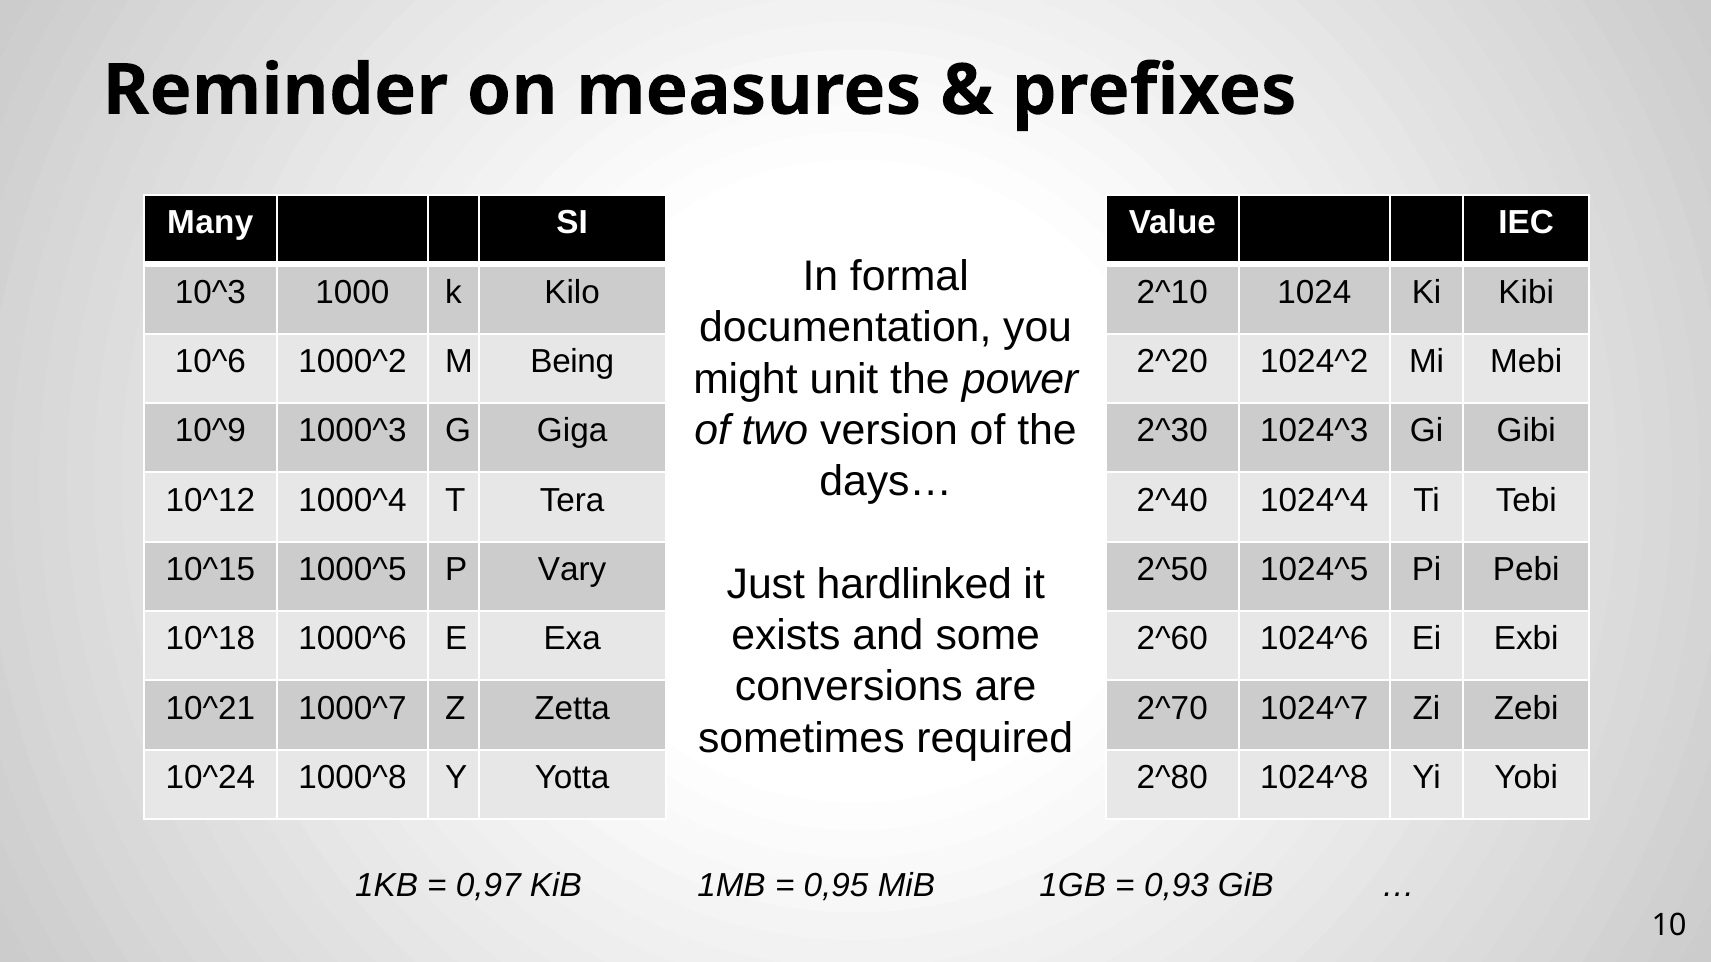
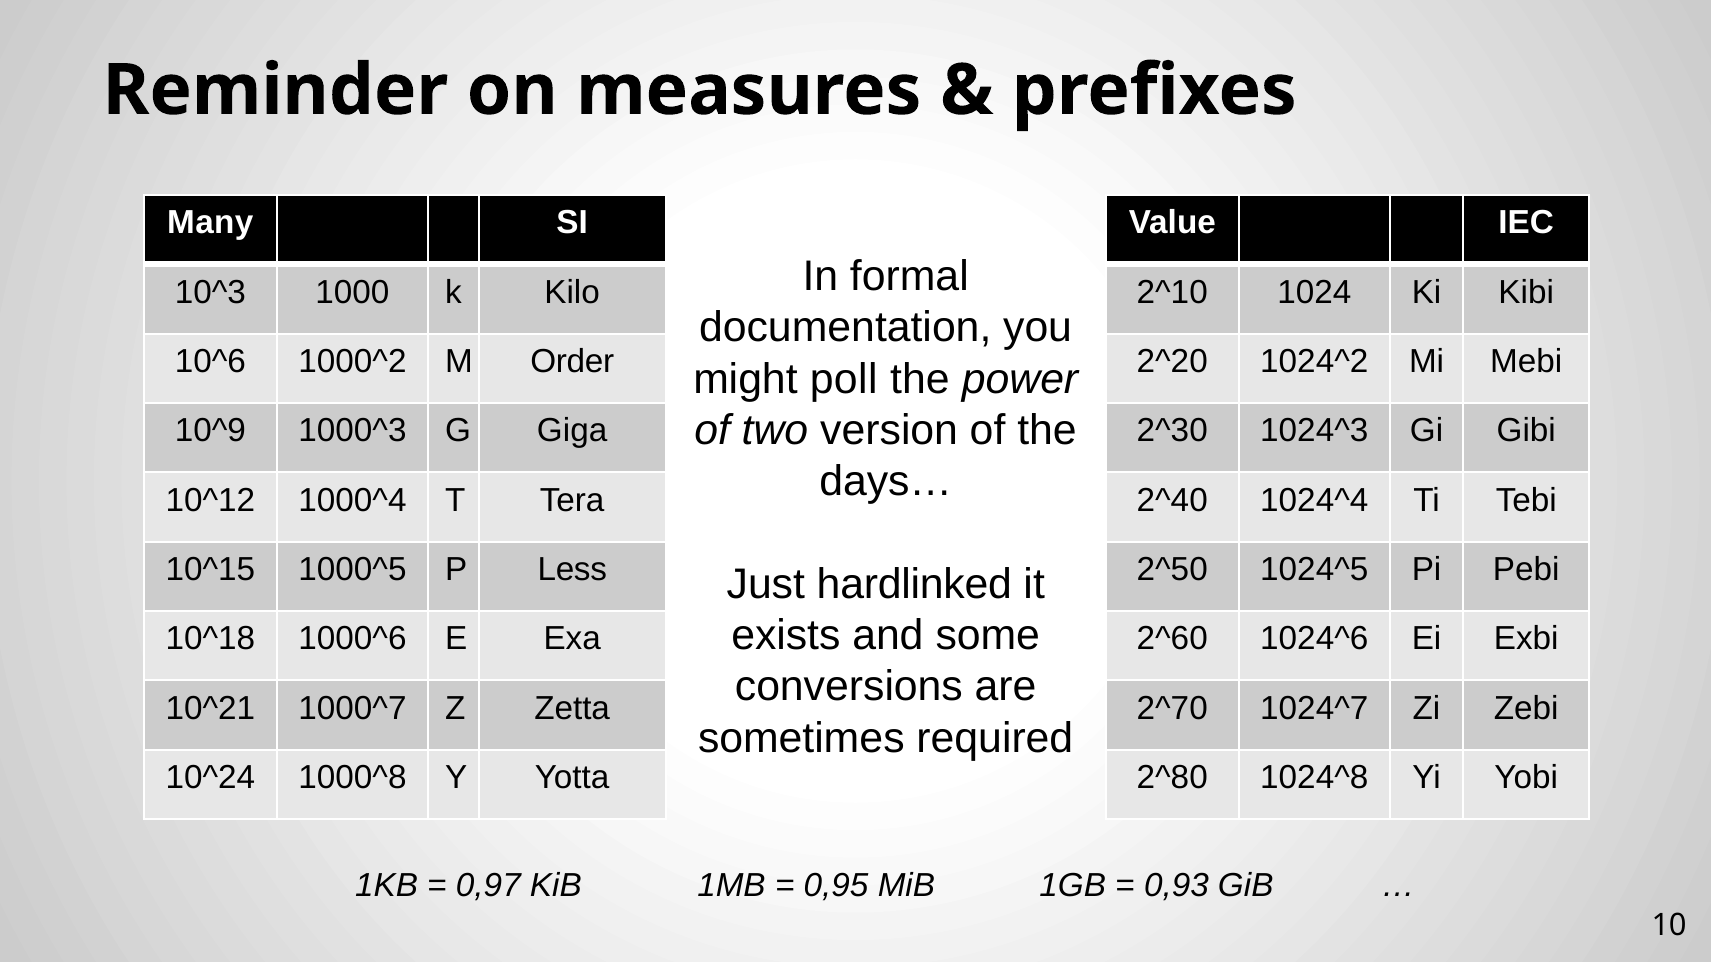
Being: Being -> Order (572, 362)
unit: unit -> poll (844, 379)
Vary: Vary -> Less (572, 570)
